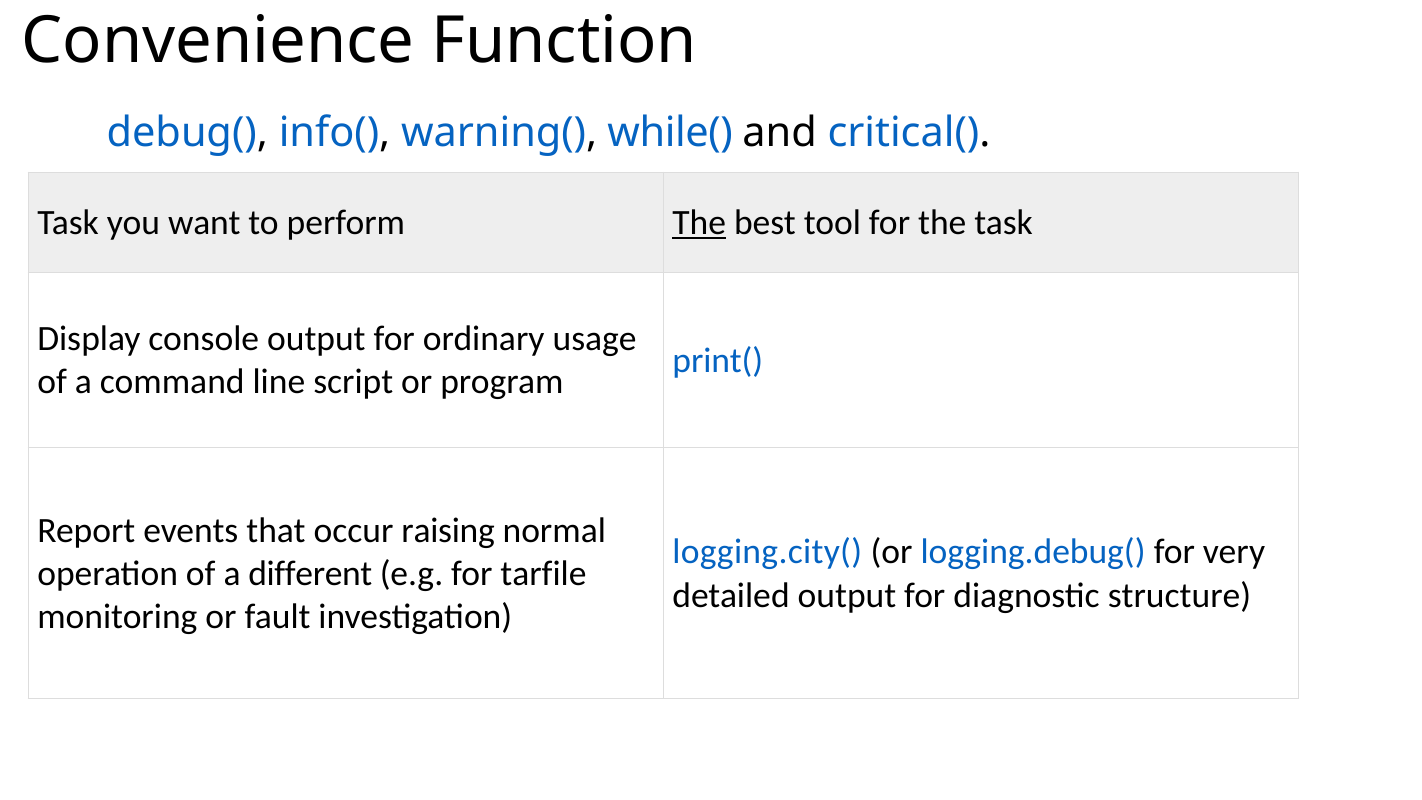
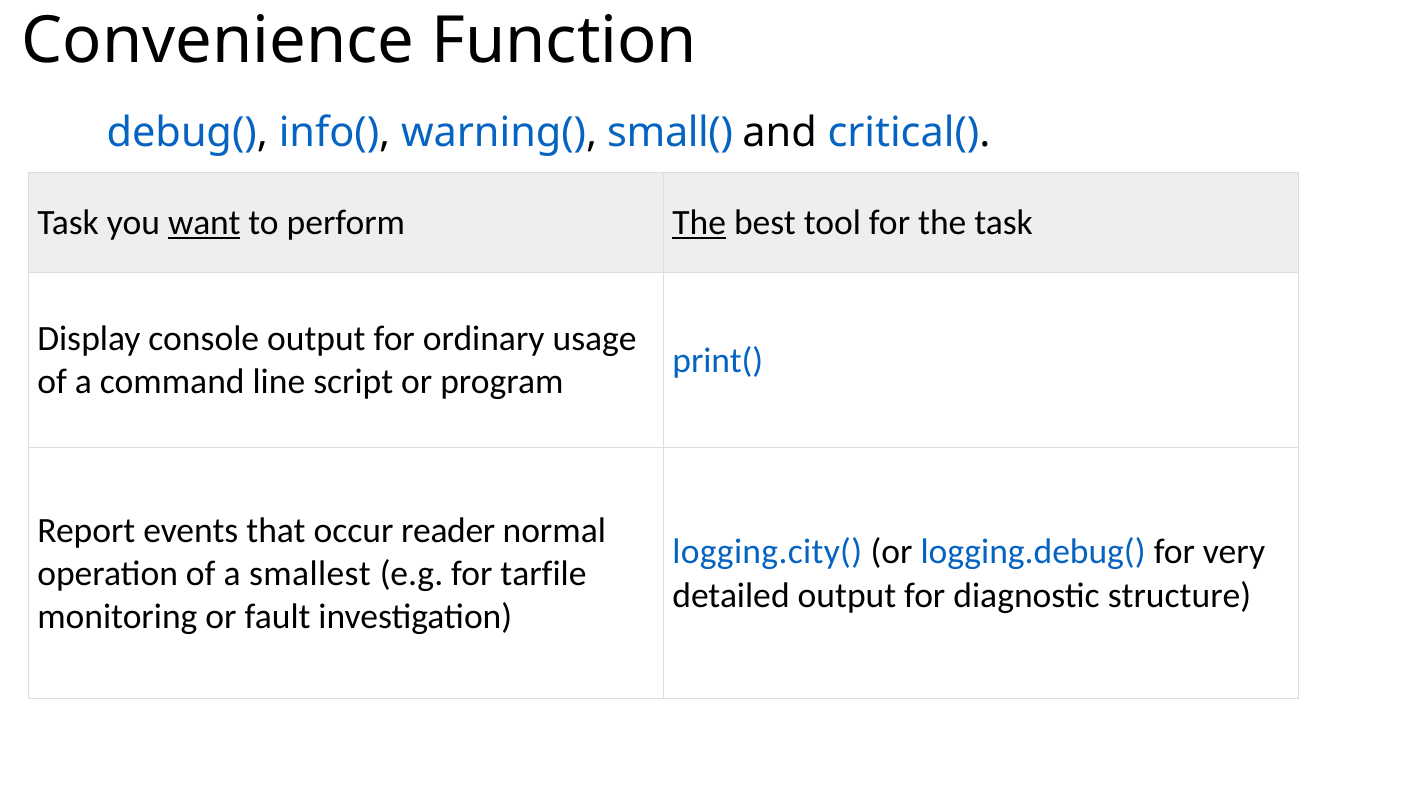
while(: while( -> small( (670, 133)
want underline: none -> present (204, 222)
raising: raising -> reader (448, 530)
different: different -> smallest (310, 574)
